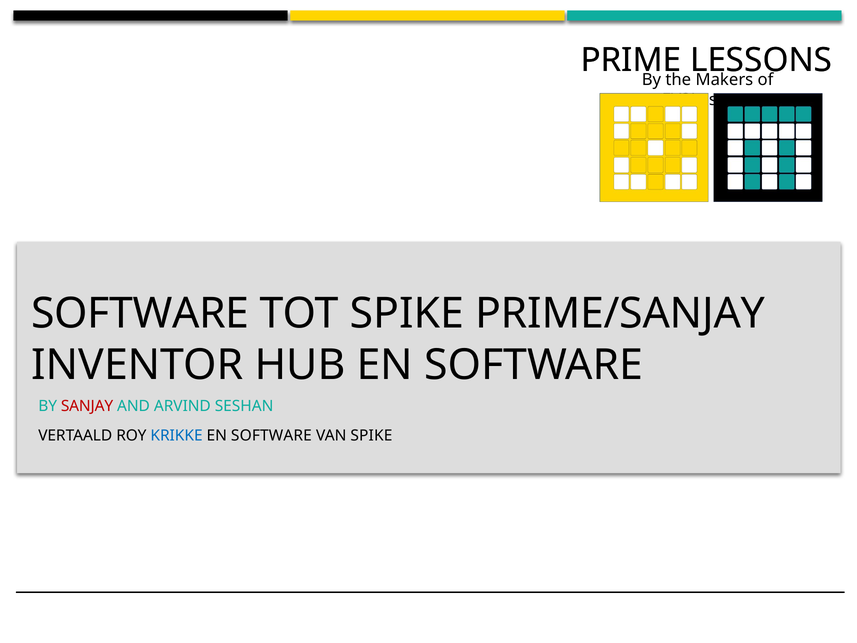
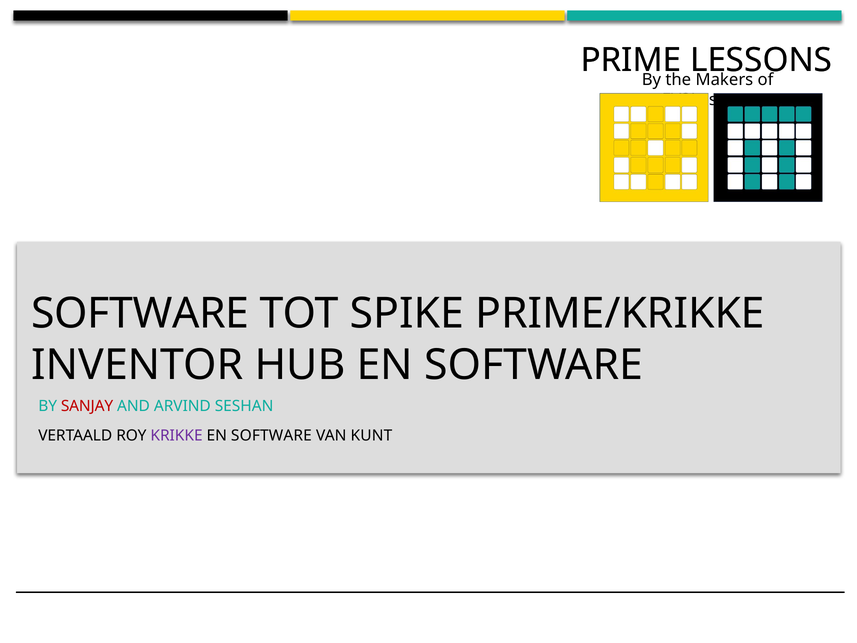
PRIME/SANJAY: PRIME/SANJAY -> PRIME/KRIKKE (620, 313)
KRIKKE colour: blue -> purple (177, 436)
VAN SPIKE: SPIKE -> KUNT (371, 436)
